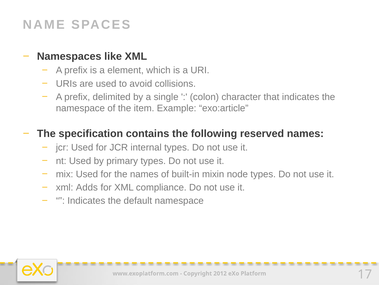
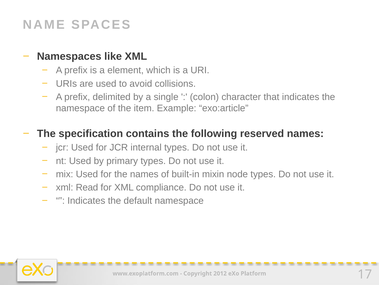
Adds: Adds -> Read (87, 187)
